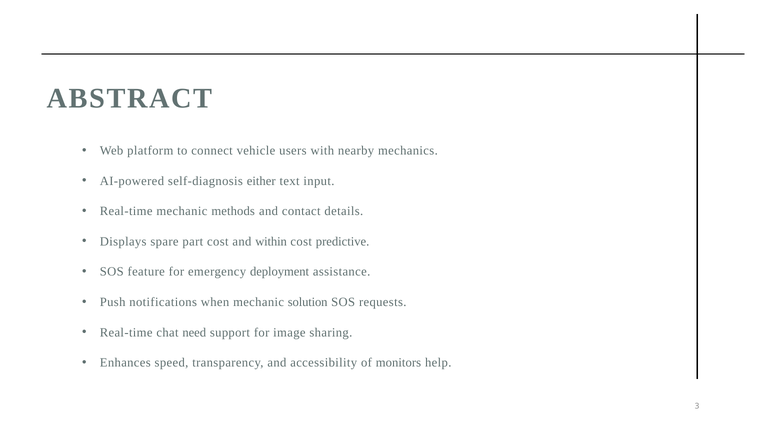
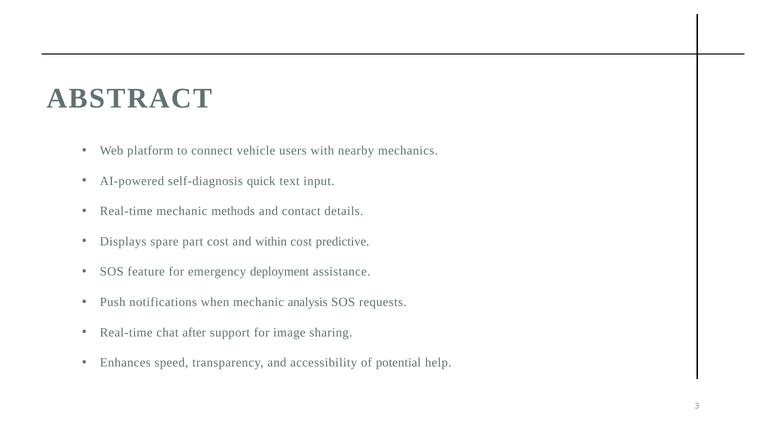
either: either -> quick (261, 181)
solution: solution -> analysis (308, 302)
need: need -> after (194, 332)
monitors: monitors -> potential (398, 362)
